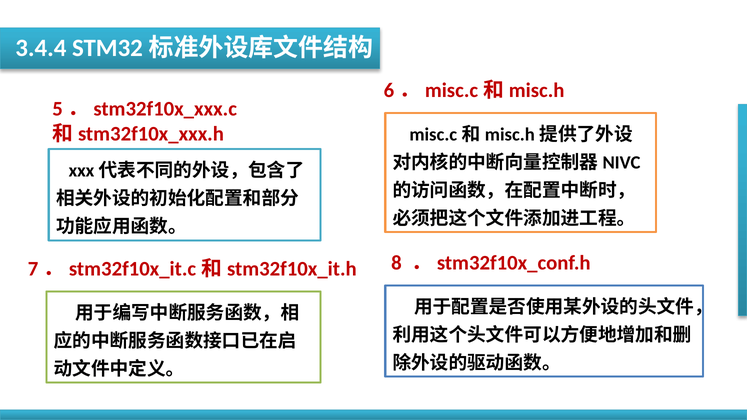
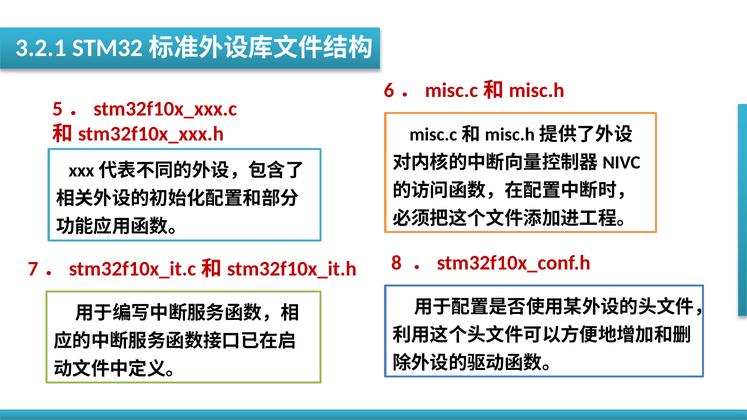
3.4.4: 3.4.4 -> 3.2.1 (41, 48)
